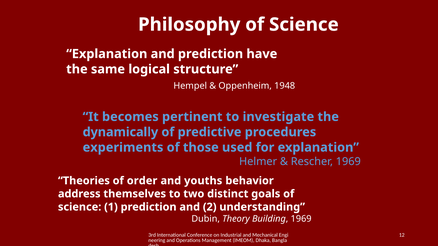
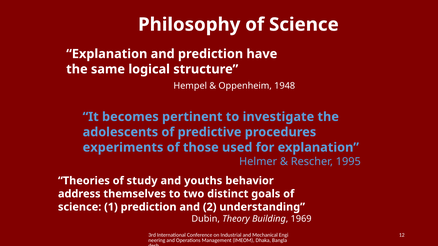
dynamically: dynamically -> adolescents (120, 132)
Rescher 1969: 1969 -> 1995 (348, 162)
order: order -> study (142, 181)
